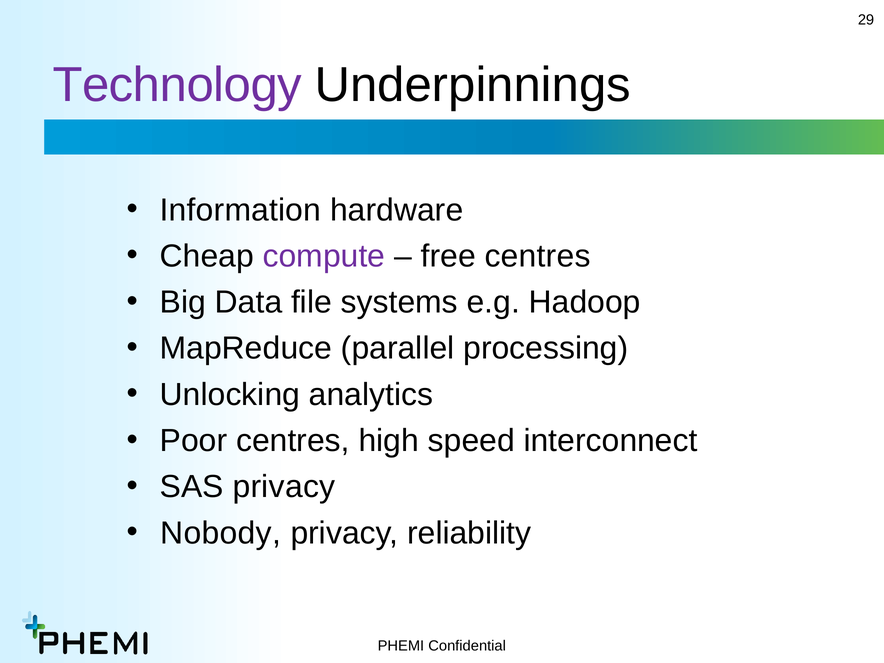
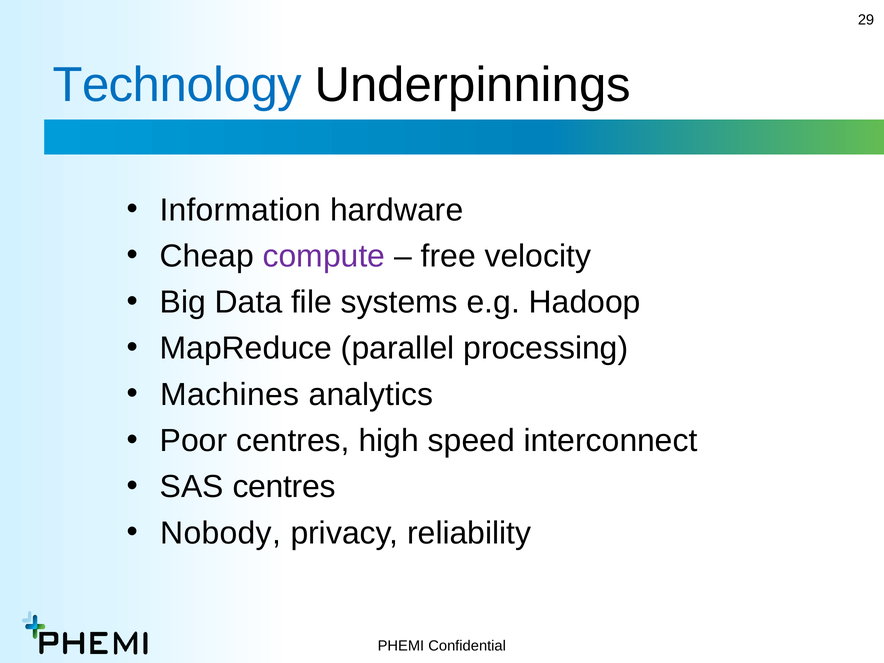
Technology colour: purple -> blue (177, 85)
free centres: centres -> velocity (538, 256)
Unlocking: Unlocking -> Machines (230, 395)
SAS privacy: privacy -> centres (284, 487)
